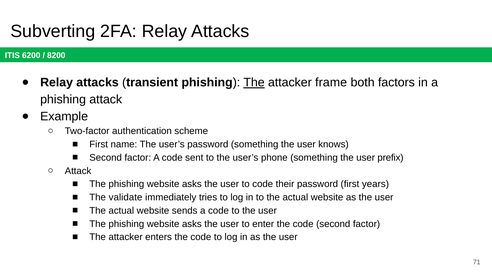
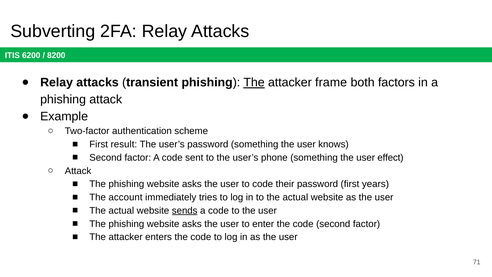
name: name -> result (124, 144)
prefix: prefix -> effect (390, 158)
validate: validate -> account (126, 197)
sends underline: none -> present (185, 210)
